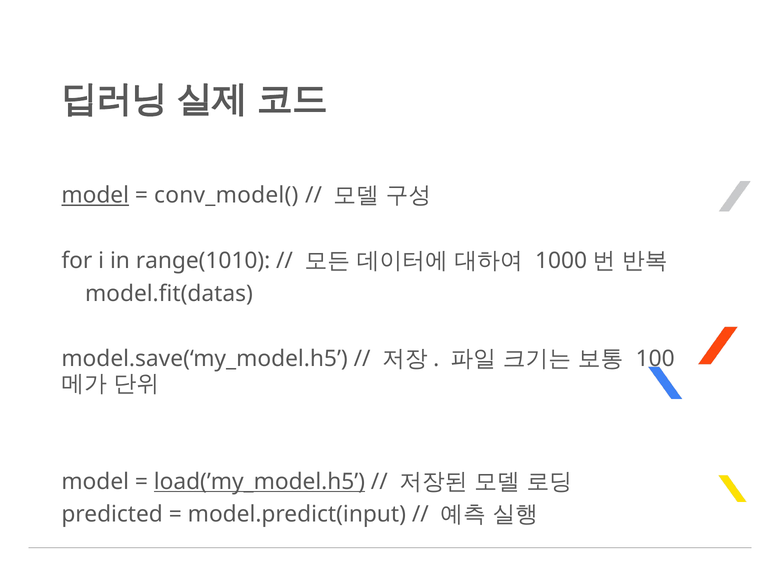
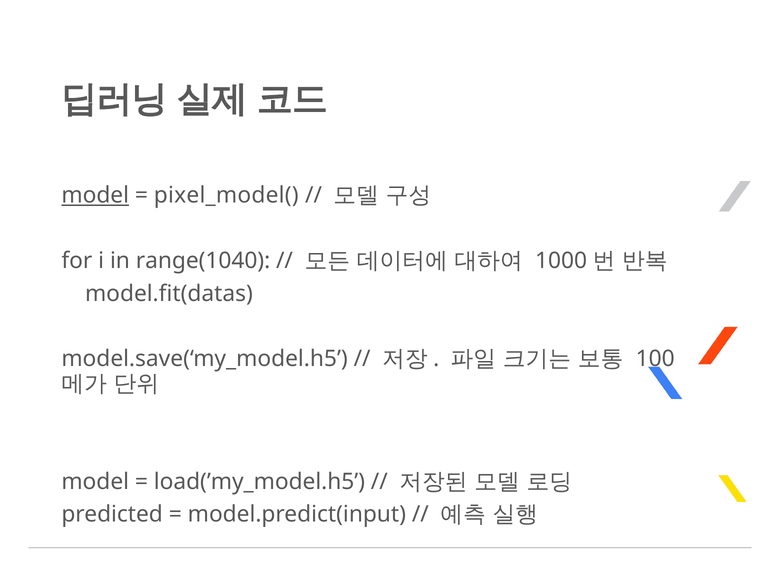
conv_model(: conv_model( -> pixel_model( (226, 195)
range(1010: range(1010 -> range(1040 (203, 261)
load(’my_model.h5 underline: present -> none (259, 482)
